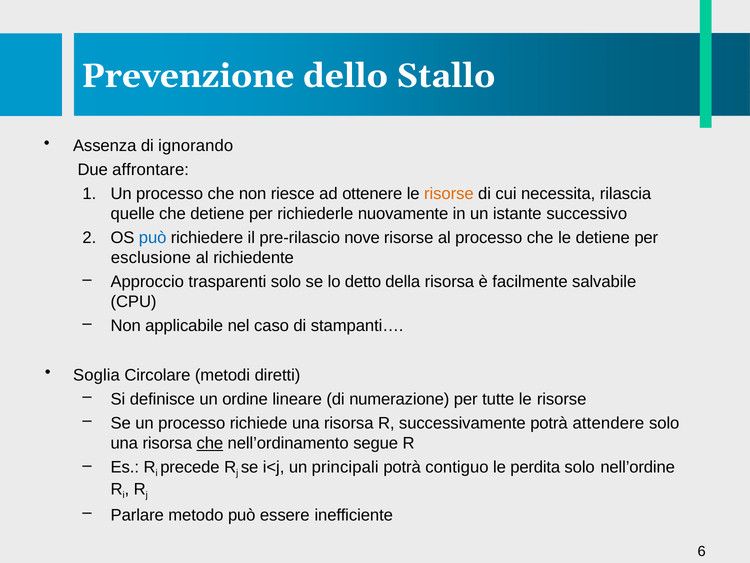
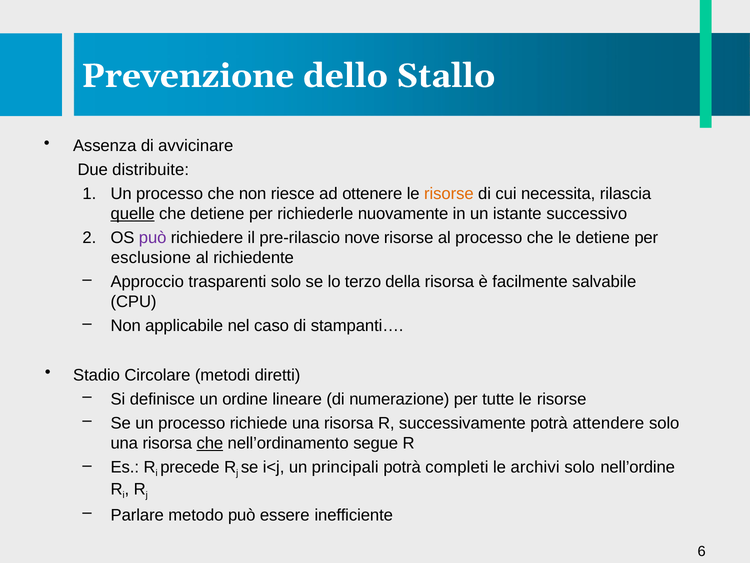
ignorando: ignorando -> avvicinare (196, 146)
affrontare: affrontare -> distribuite (151, 170)
quelle underline: none -> present (133, 214)
può colour: blue -> purple (153, 238)
detto: detto -> terzo (363, 282)
Soglia: Soglia -> Stadio (97, 375)
contiguo: contiguo -> completi (457, 467)
perdita: perdita -> archivi (535, 467)
